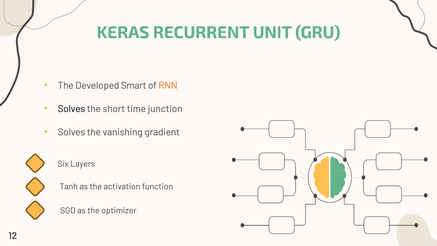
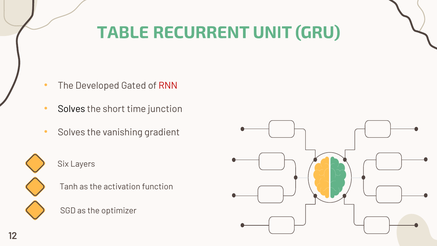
KERAS: KERAS -> TABLE (123, 32)
Smart: Smart -> Gated (134, 86)
RNN colour: orange -> red (168, 86)
